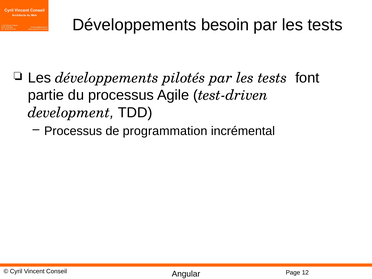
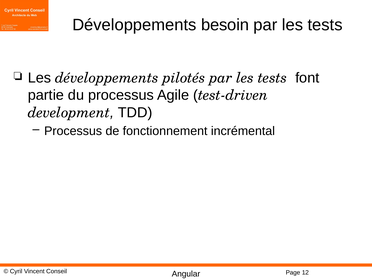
programmation: programmation -> fonctionnement (165, 131)
